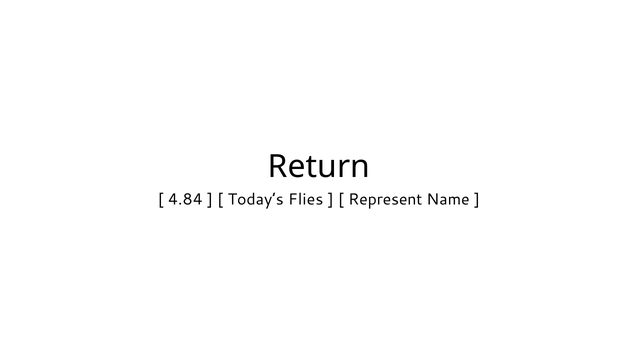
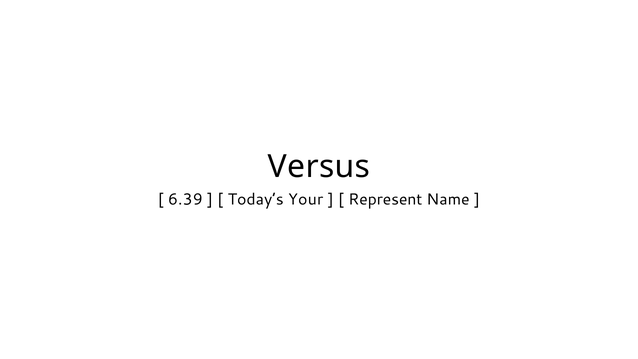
Return: Return -> Versus (319, 167)
4.84: 4.84 -> 6.39 (185, 199)
Flies: Flies -> Your (306, 199)
